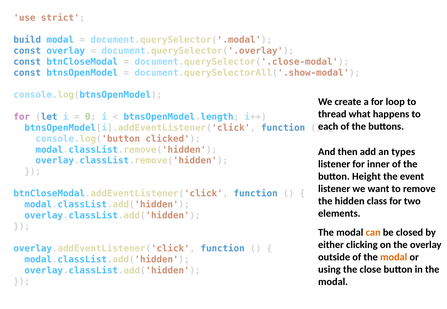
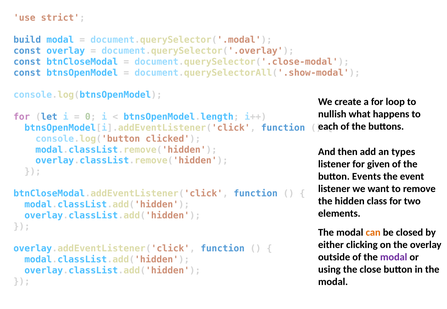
thread: thread -> nullish (332, 114)
inner: inner -> given (378, 164)
Height: Height -> Events (366, 177)
modal colour: orange -> purple (394, 257)
